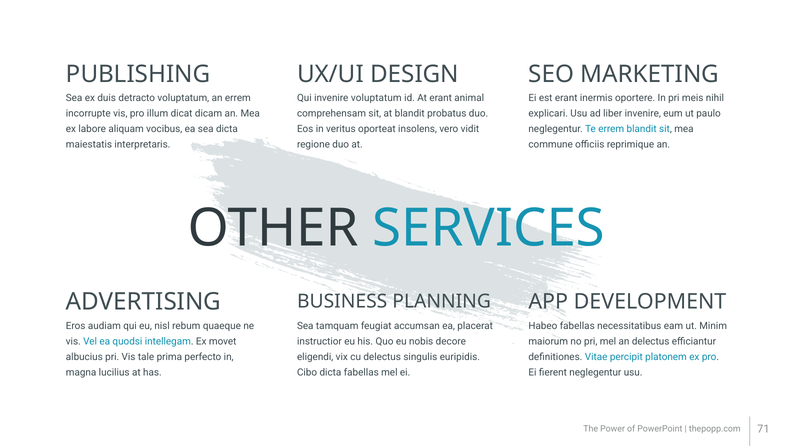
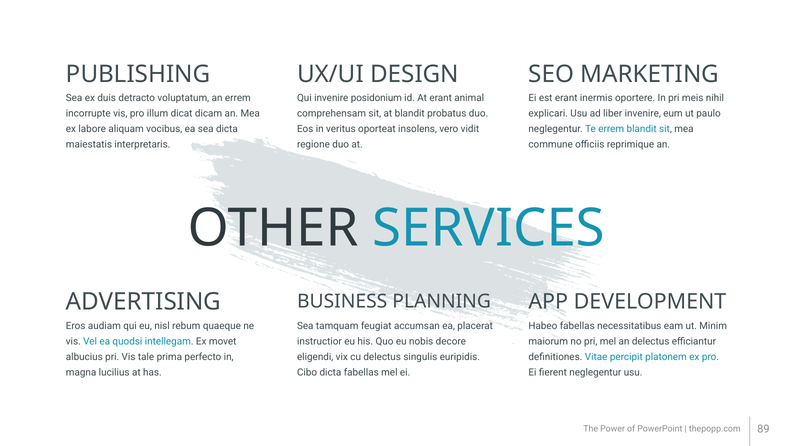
invenire voluptatum: voluptatum -> posidonium (376, 98)
71: 71 -> 89 (763, 429)
